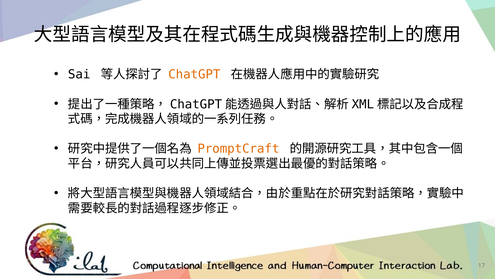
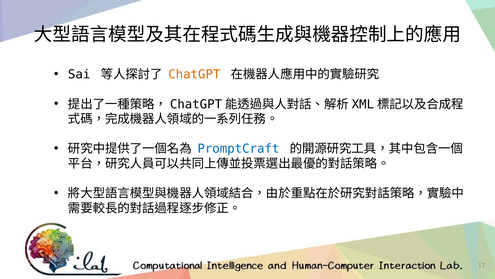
PromptCraft colour: orange -> blue (238, 149)
